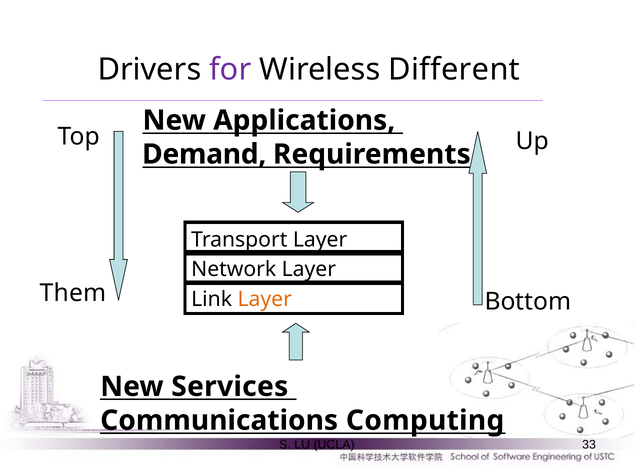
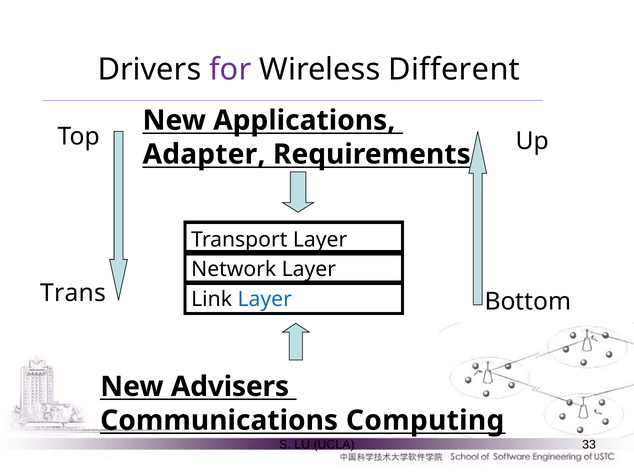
Demand: Demand -> Adapter (204, 154)
Them: Them -> Trans (73, 293)
Layer colour: orange -> blue (265, 299)
Services: Services -> Advisers (230, 386)
